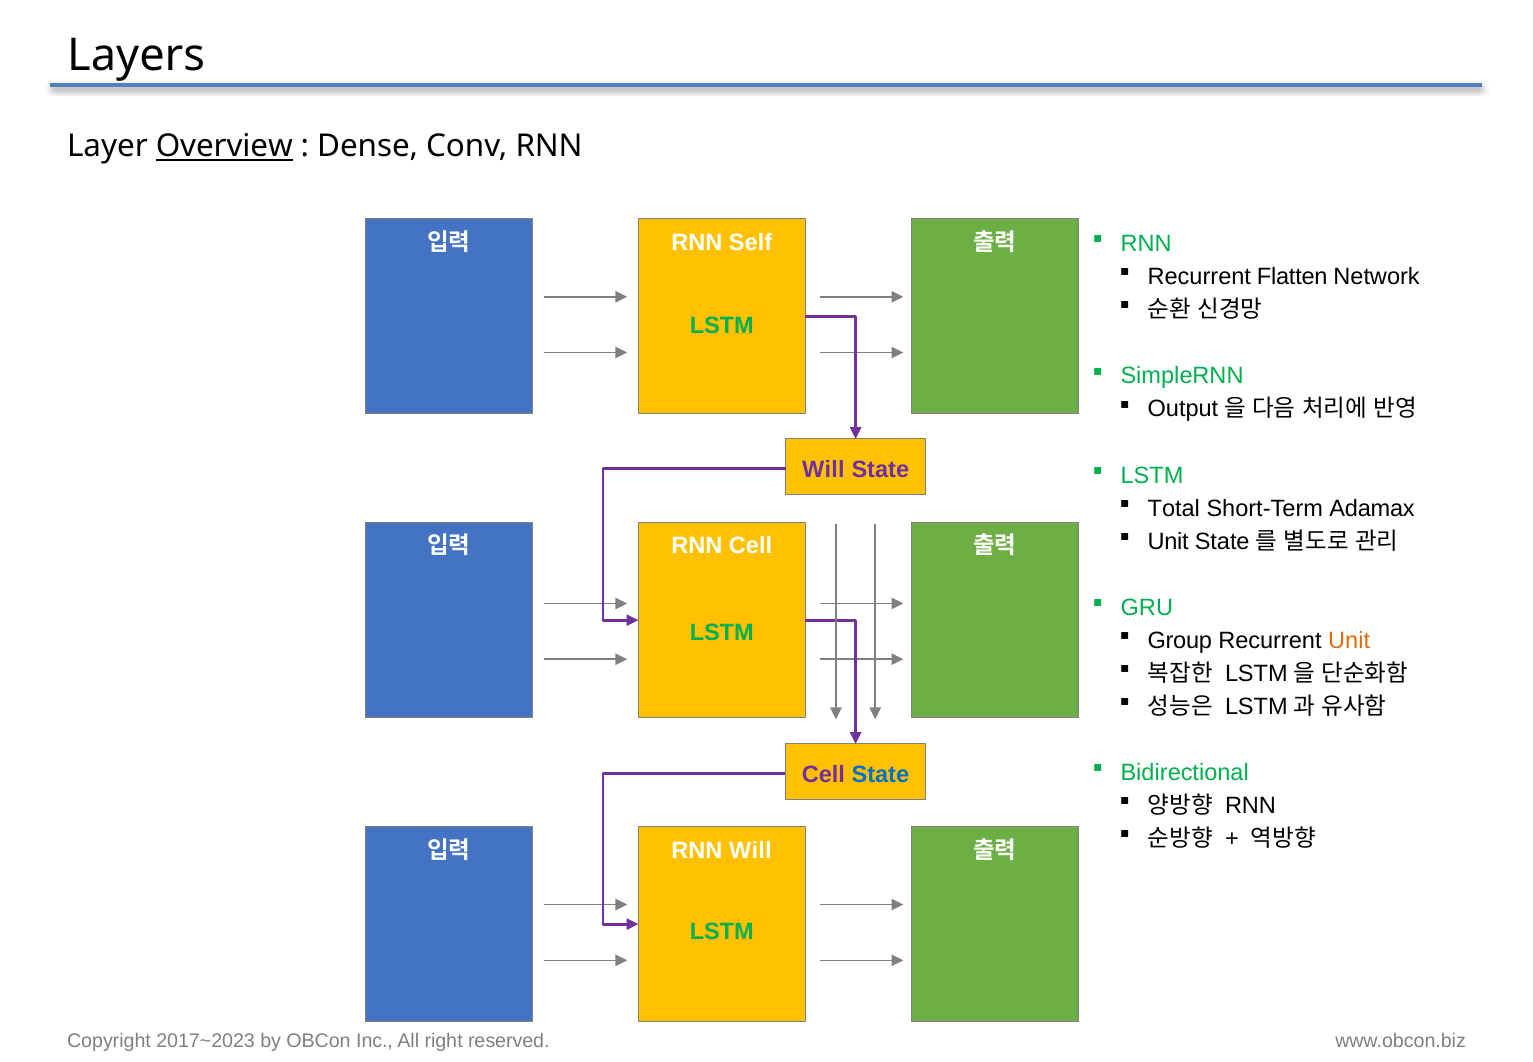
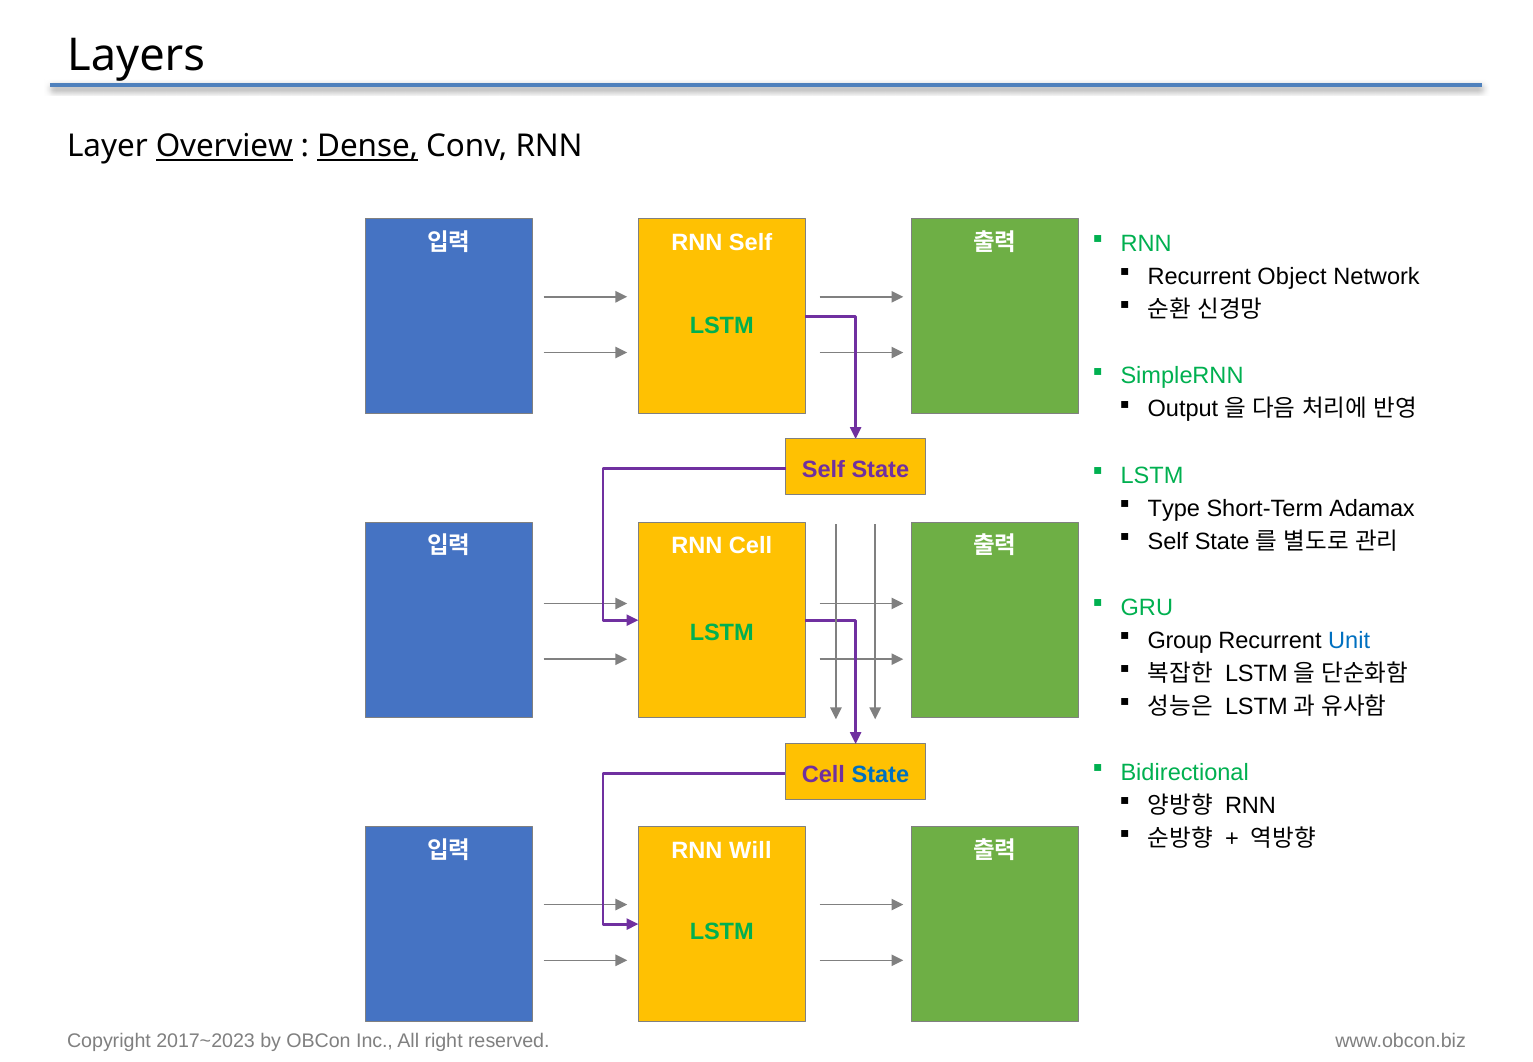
Dense underline: none -> present (368, 146)
Flatten: Flatten -> Object (1292, 277)
Will: Will -> Self (823, 469)
Total: Total -> Type (1174, 508)
Unit: Unit -> Self (1168, 541)
Unit colour: orange -> blue (1349, 640)
